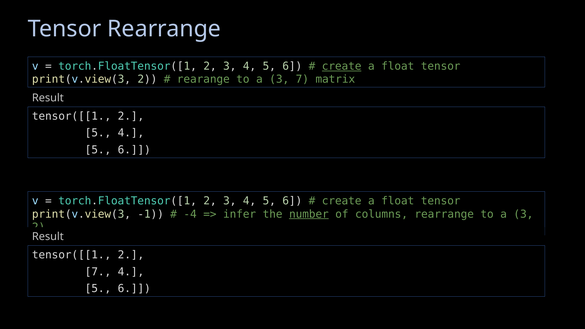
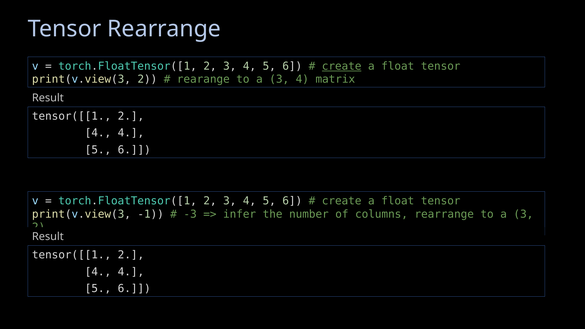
a 3 7: 7 -> 4 (302, 79)
5: 5 -> 4 (98, 133)
-4: -4 -> -3 (190, 214)
number underline: present -> none (309, 214)
7: 7 -> 4 (98, 272)
